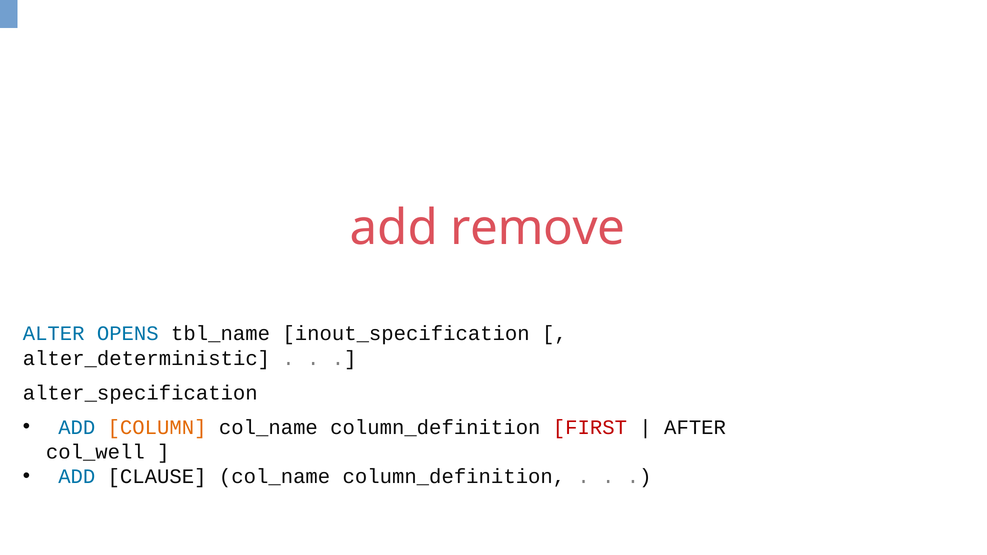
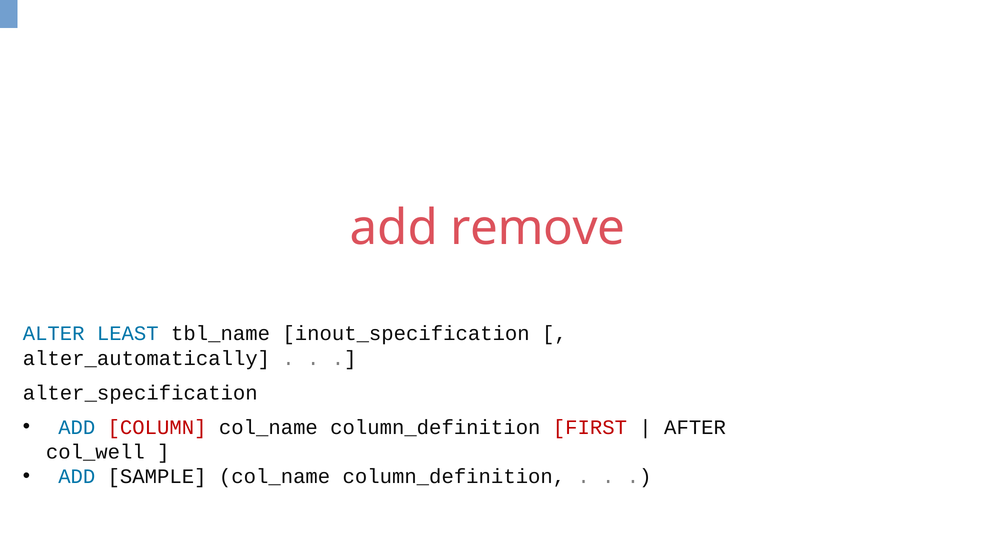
OPENS: OPENS -> LEAST (128, 334)
alter_deterministic: alter_deterministic -> alter_automatically (146, 358)
COLUMN colour: orange -> red (157, 427)
CLAUSE: CLAUSE -> SAMPLE (157, 477)
